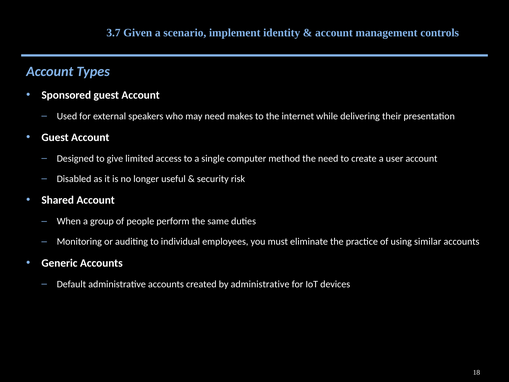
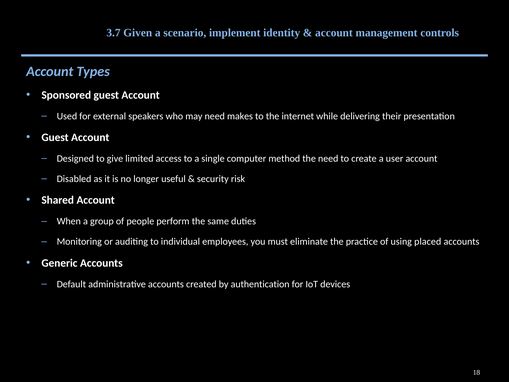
similar: similar -> placed (428, 242)
by administrative: administrative -> authentication (260, 284)
